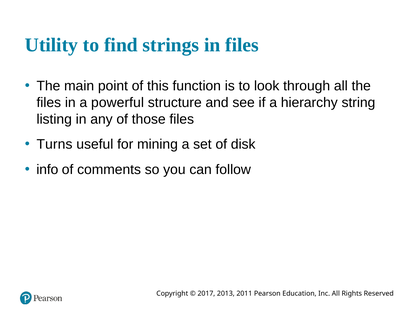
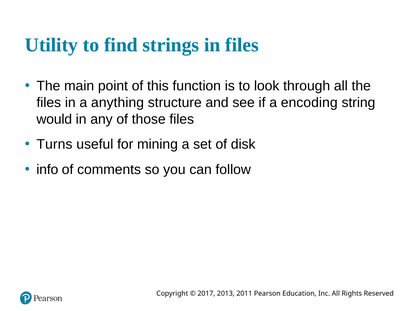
powerful: powerful -> anything (118, 103)
hierarchy: hierarchy -> encoding (309, 103)
listing: listing -> would (54, 119)
